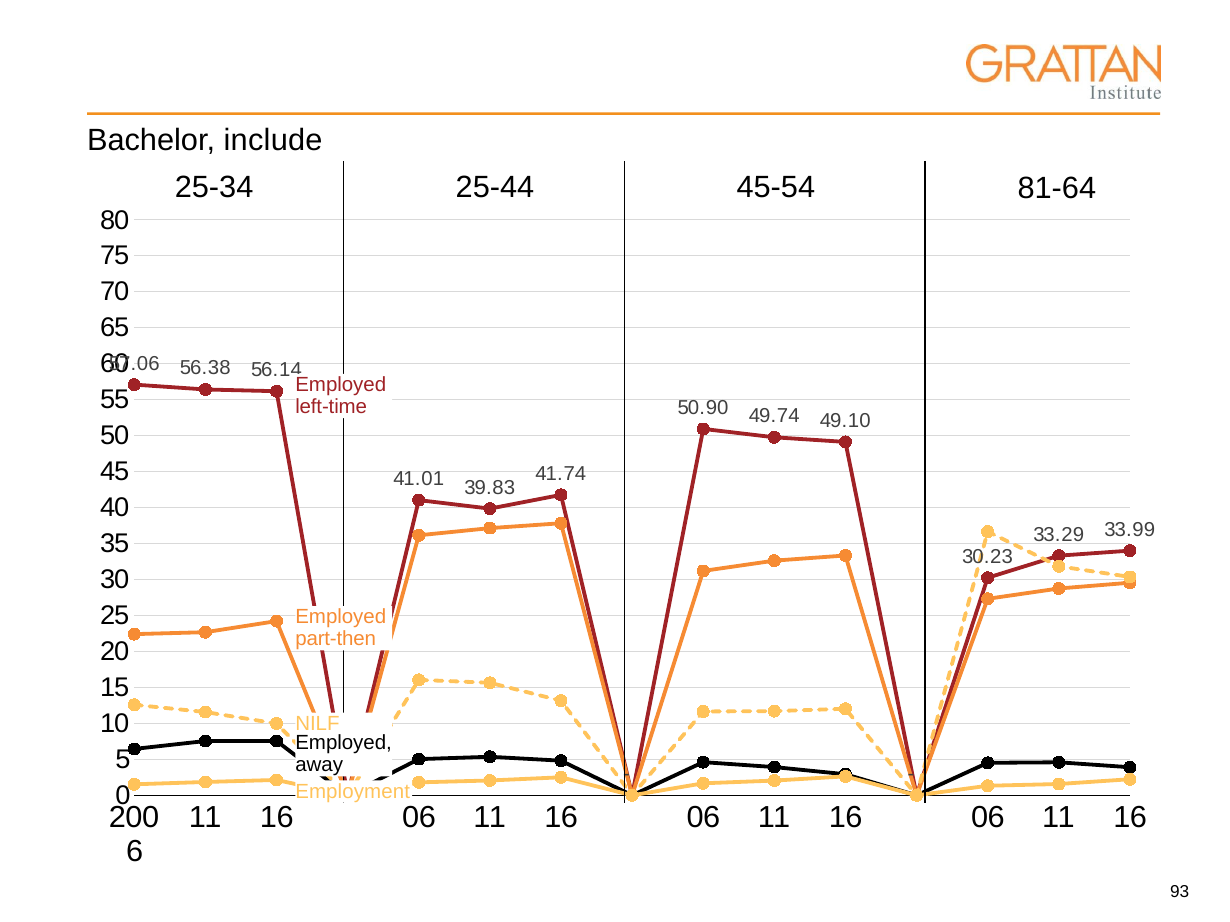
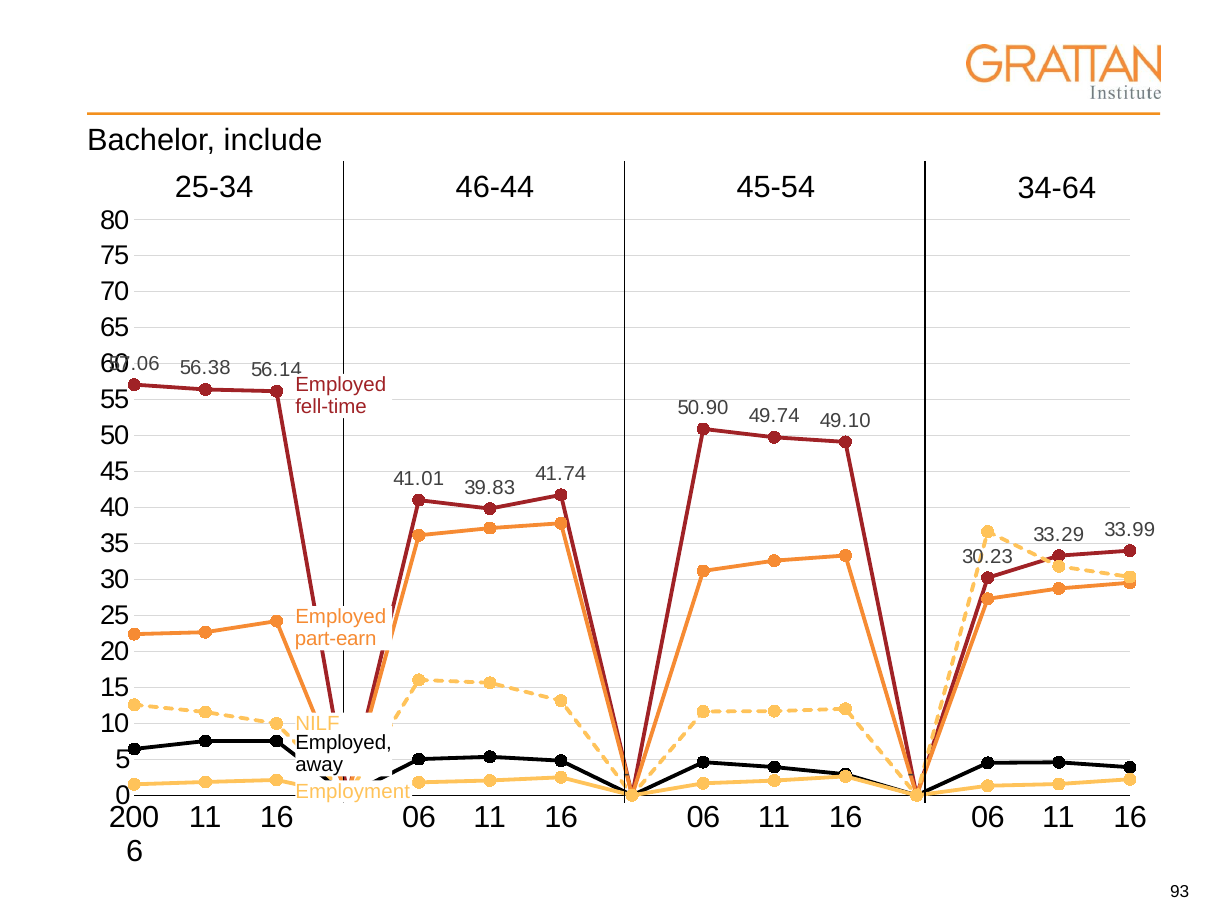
25-44: 25-44 -> 46-44 (495, 188)
81-64: 81-64 -> 34-64 (1057, 188)
left-time: left-time -> fell-time (331, 407)
part-then: part-then -> part-earn (336, 640)
